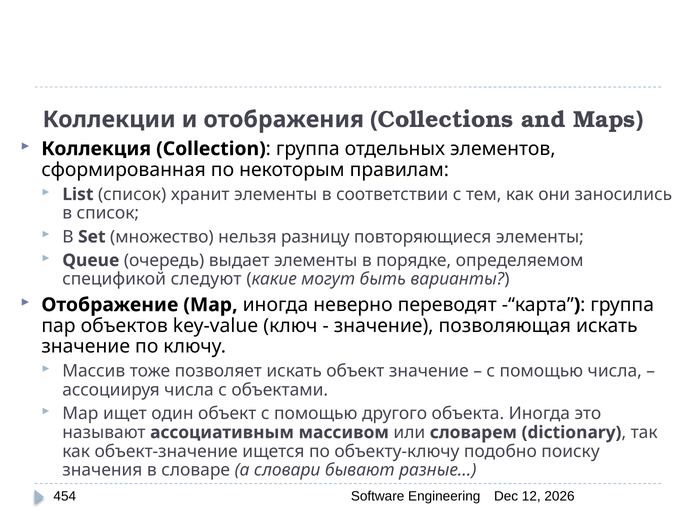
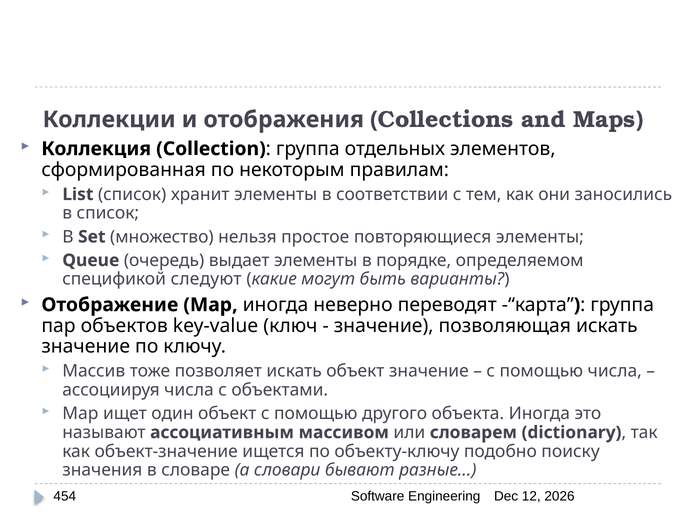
разницу: разницу -> простое (315, 237)
